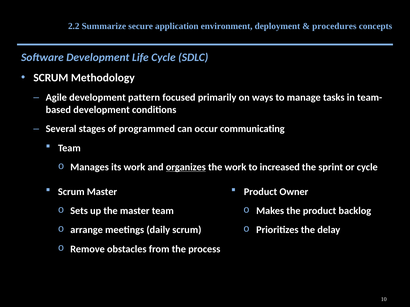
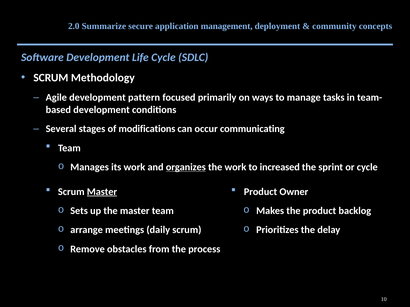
2.2: 2.2 -> 2.0 (74, 26)
environment: environment -> management (227, 26)
procedures: procedures -> community (334, 26)
programmed: programmed -> modifications (147, 129)
Master underline: none -> present (102, 192)
